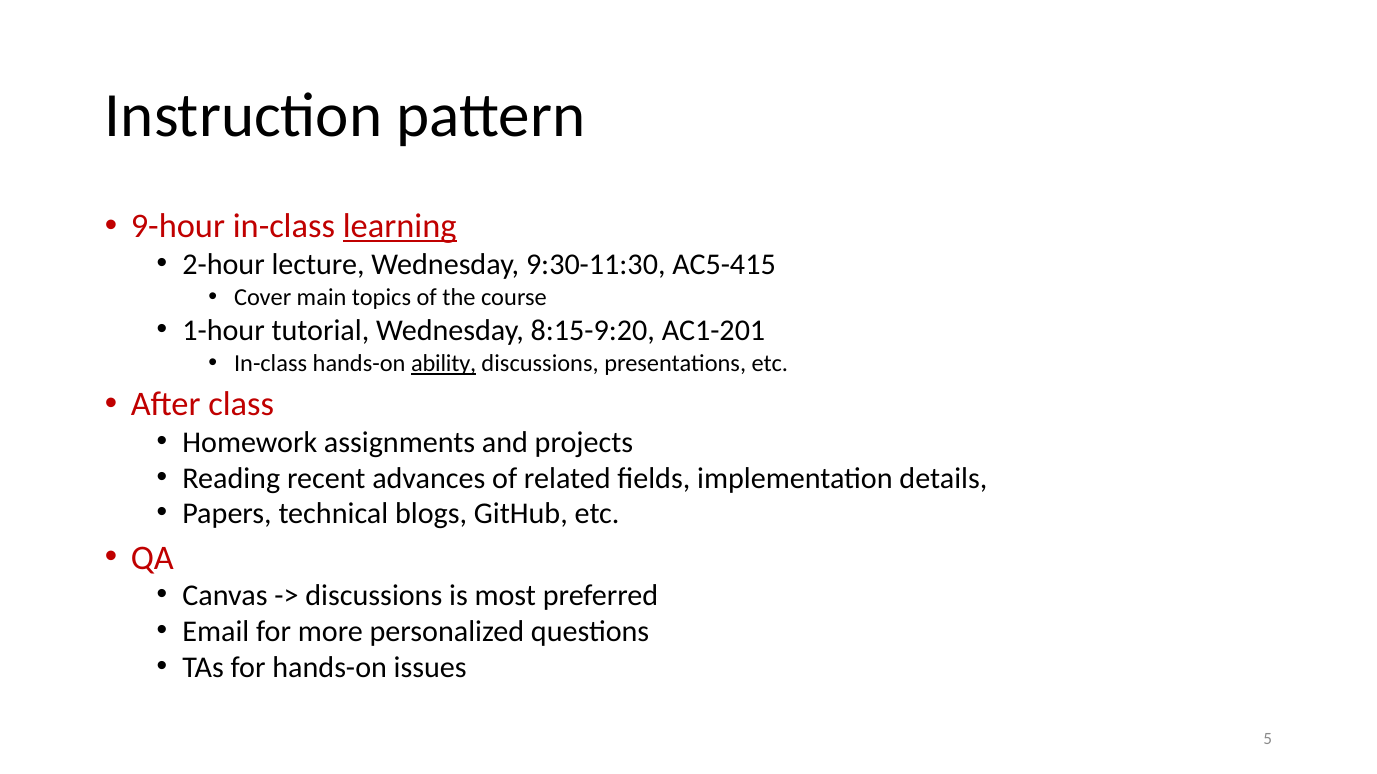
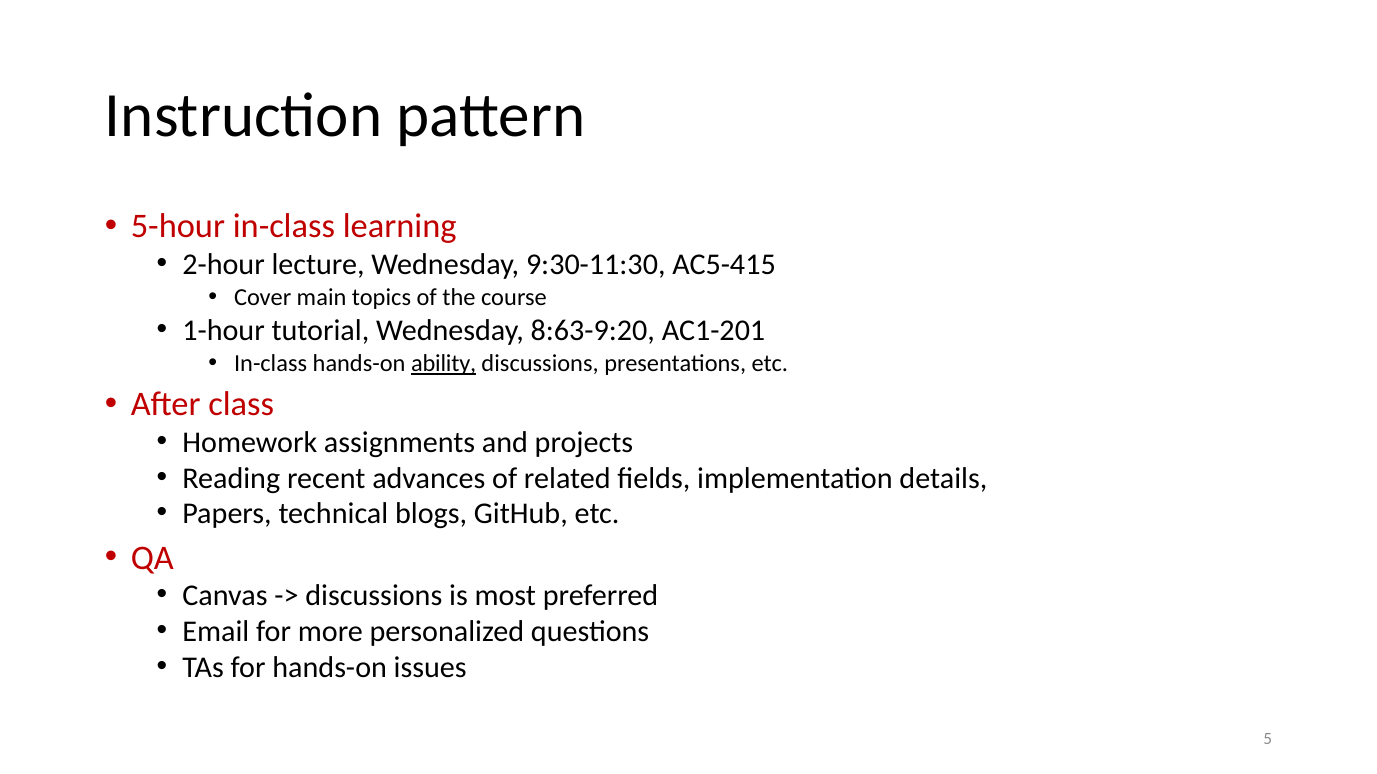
9-hour: 9-hour -> 5-hour (178, 227)
learning underline: present -> none (400, 227)
8:15-9:20: 8:15-9:20 -> 8:63-9:20 (593, 331)
